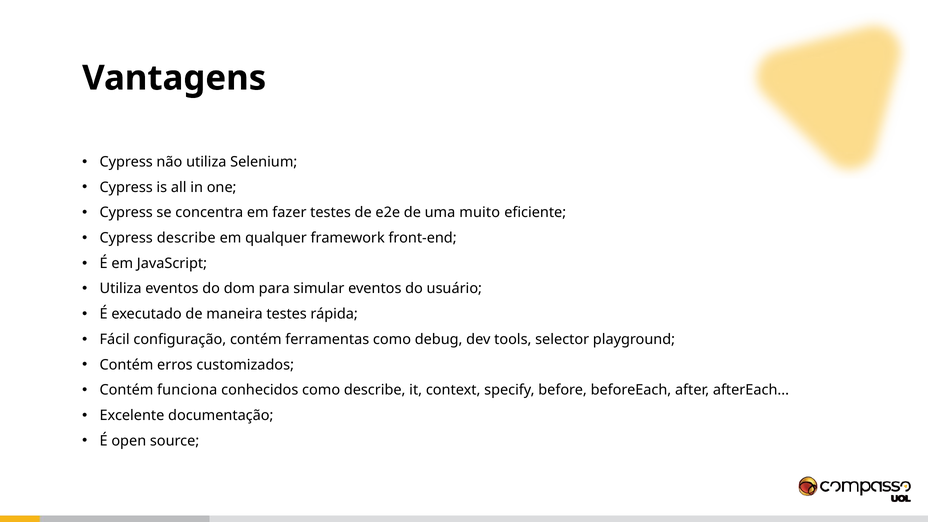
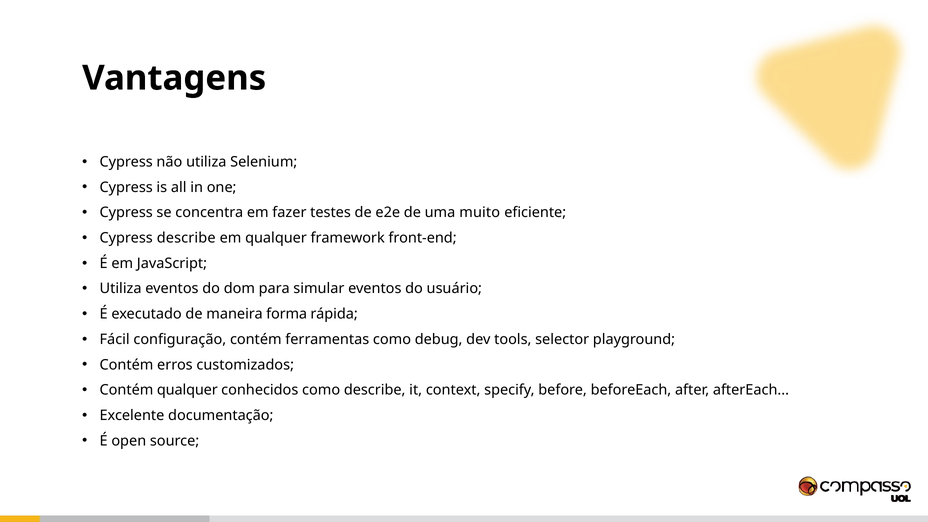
maneira testes: testes -> forma (287, 314)
Contém funciona: funciona -> qualquer (187, 390)
